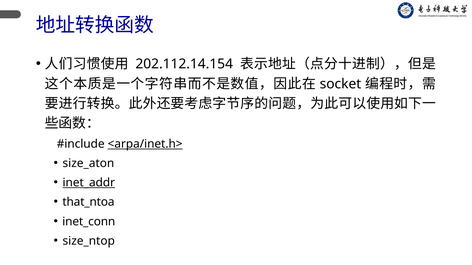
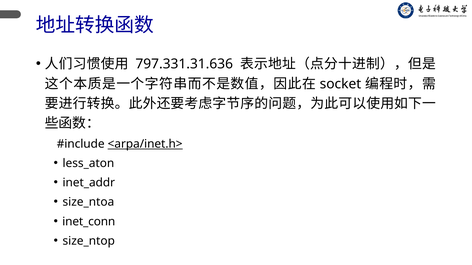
202.112.14.154: 202.112.14.154 -> 797.331.31.636 (184, 64)
size_aton: size_aton -> less_aton (88, 164)
inet_addr underline: present -> none (89, 183)
that_ntoa: that_ntoa -> size_ntoa (88, 202)
